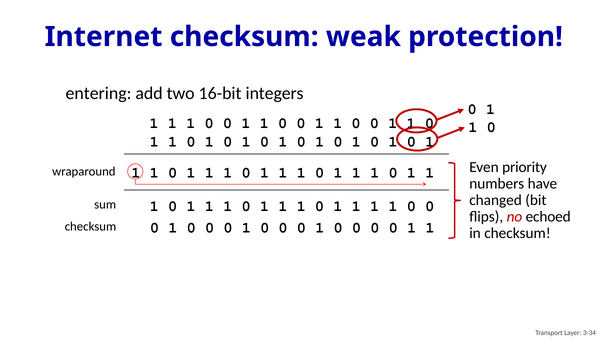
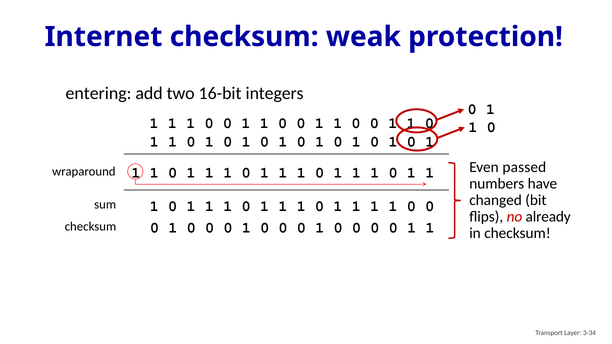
priority: priority -> passed (524, 167)
echoed: echoed -> already (548, 217)
